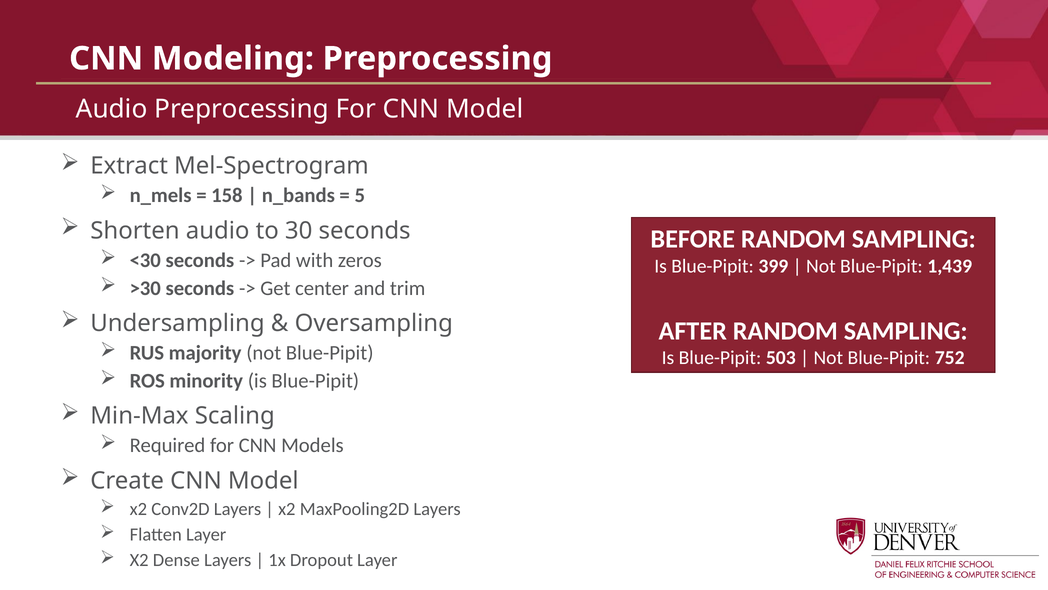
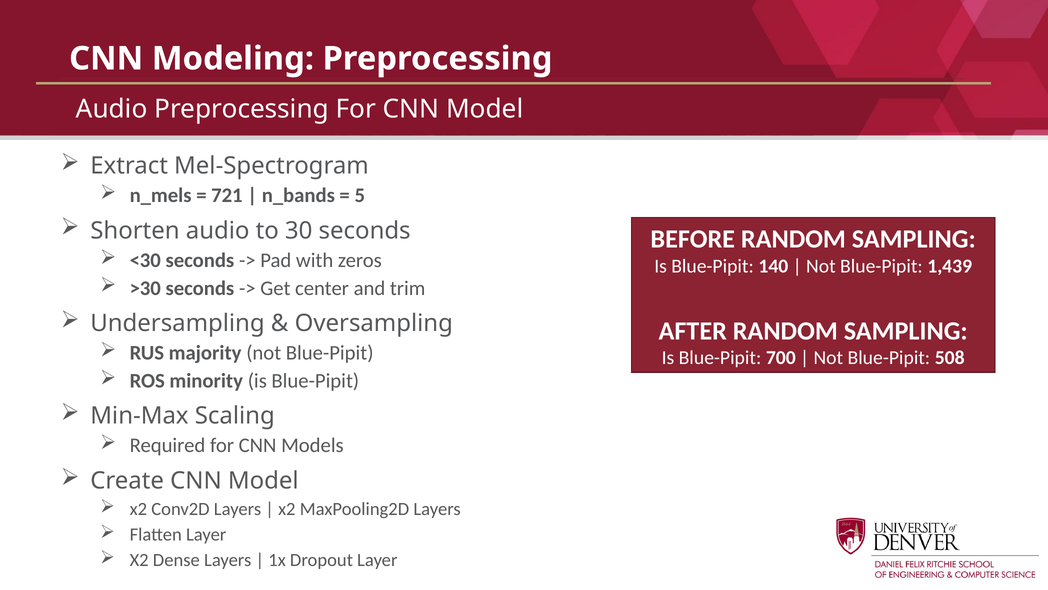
158: 158 -> 721 (227, 195)
399: 399 -> 140 (773, 266)
503: 503 -> 700 (781, 358)
752: 752 -> 508 (950, 358)
